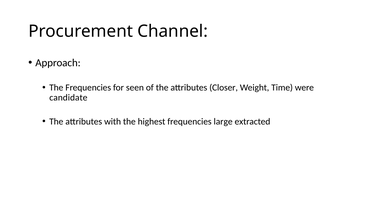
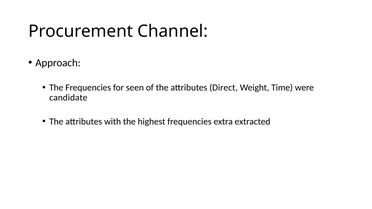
Closer: Closer -> Direct (224, 88)
large: large -> extra (223, 122)
